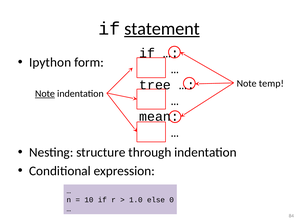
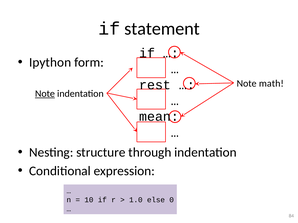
statement underline: present -> none (162, 29)
temp: temp -> math (271, 84)
tree: tree -> rest (155, 85)
